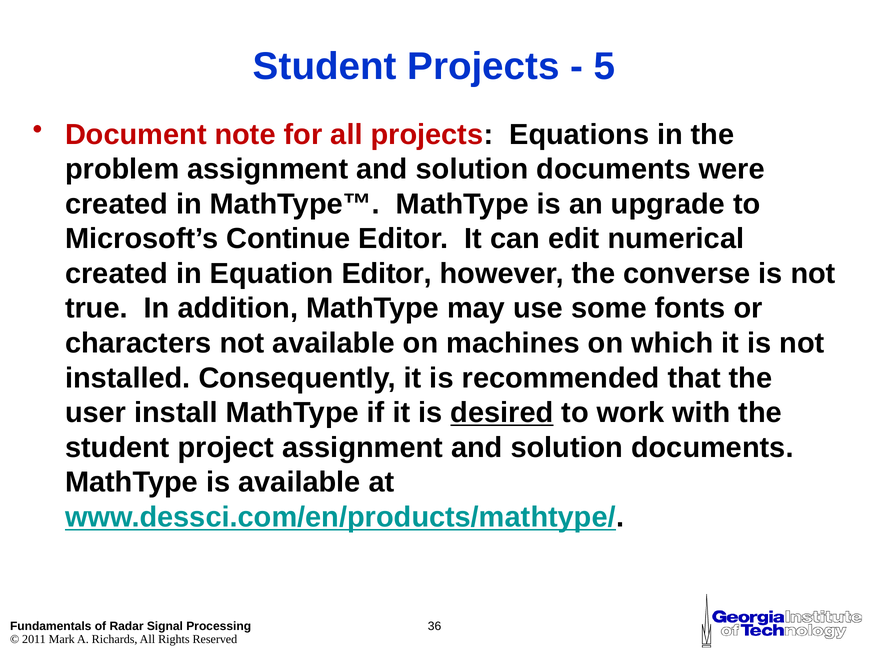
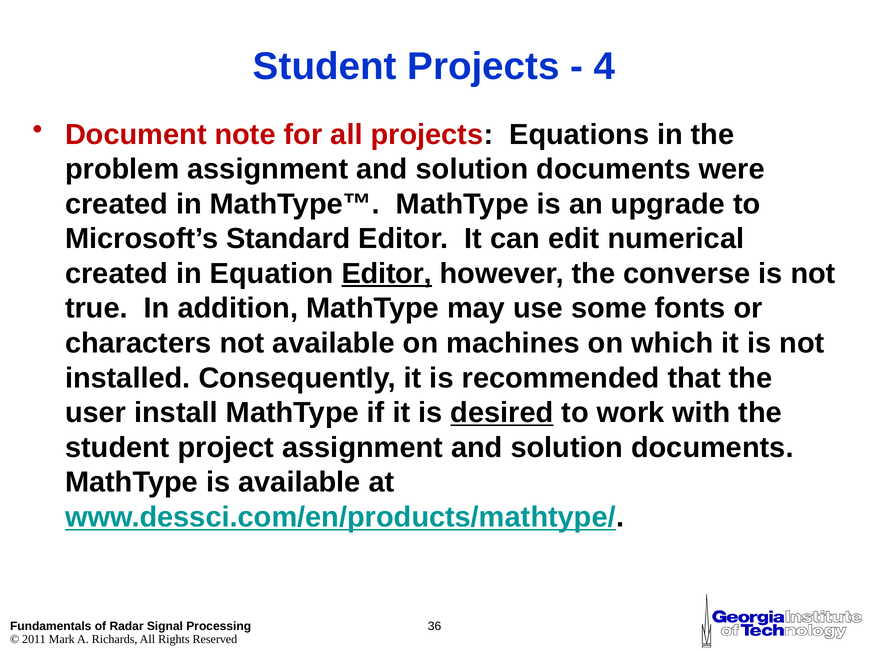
5: 5 -> 4 (605, 66)
Continue: Continue -> Standard (288, 239)
Editor underline: none -> present (387, 274)
